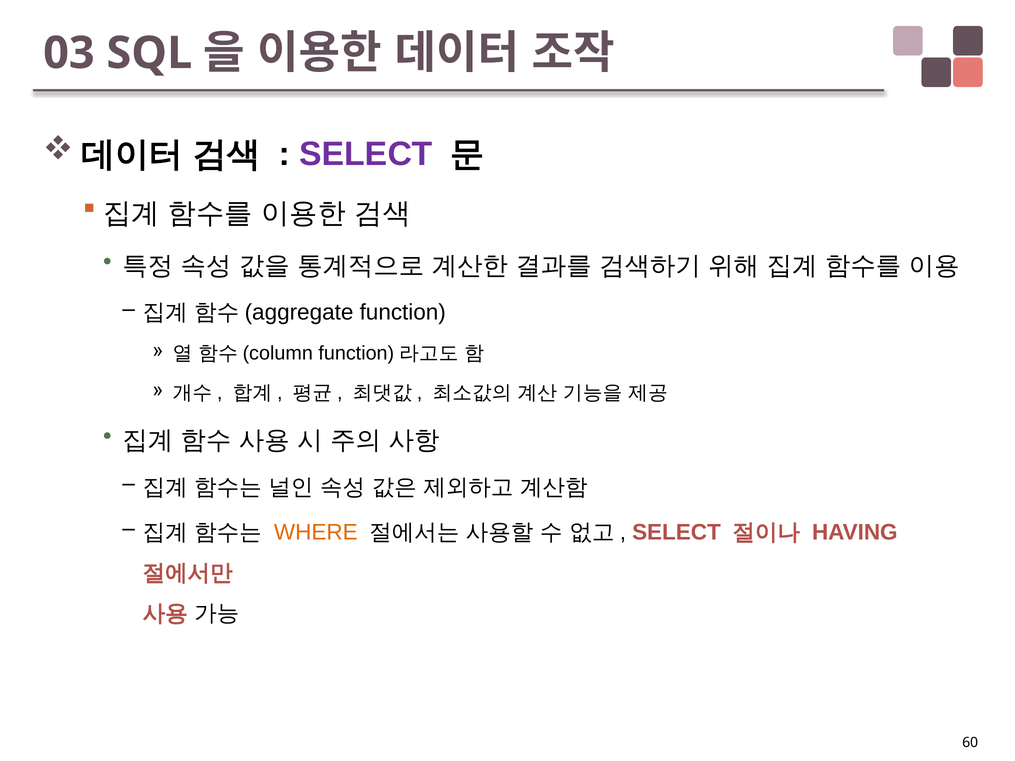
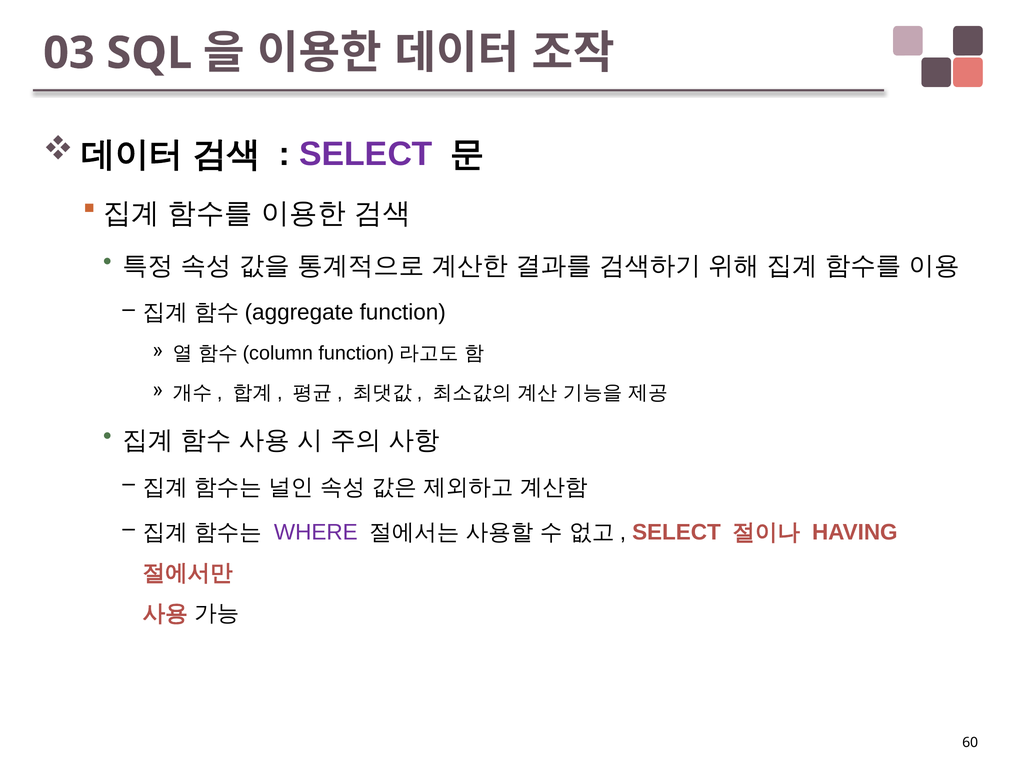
WHERE colour: orange -> purple (316, 532)
